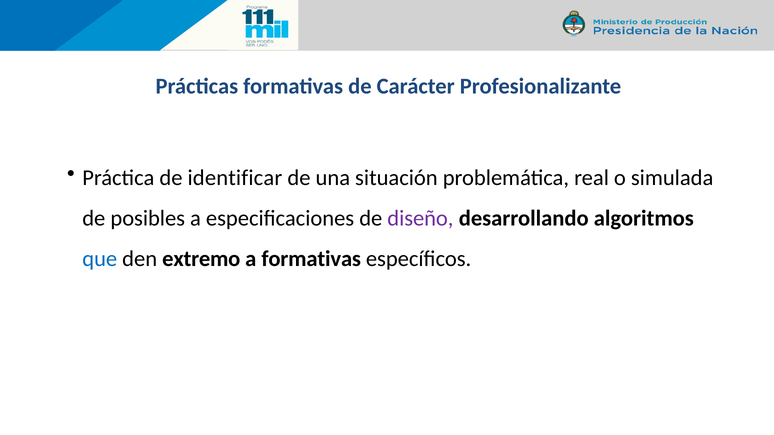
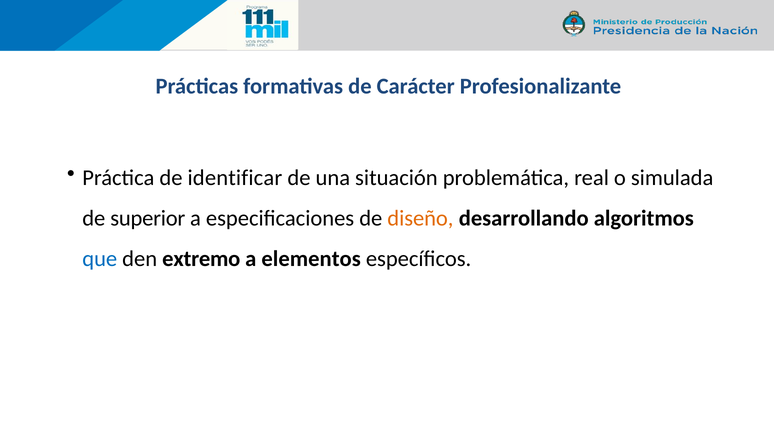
posibles: posibles -> superior (148, 218)
diseño colour: purple -> orange (420, 218)
a formativas: formativas -> elementos (311, 259)
